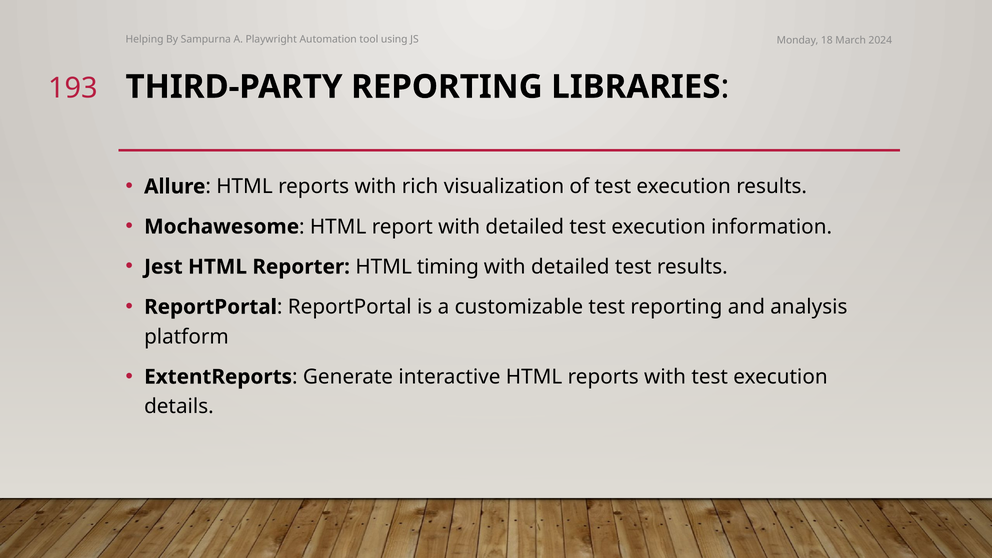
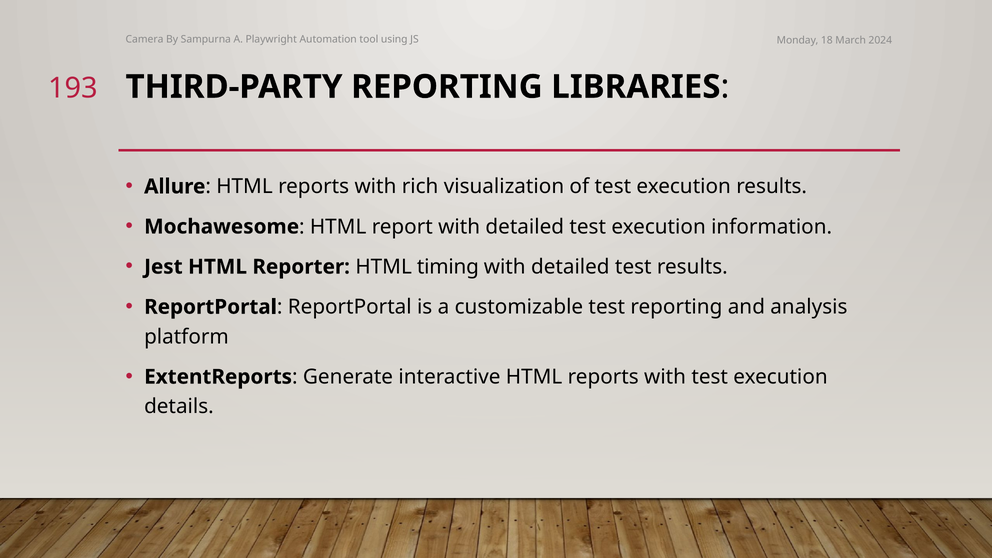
Helping: Helping -> Camera (145, 39)
